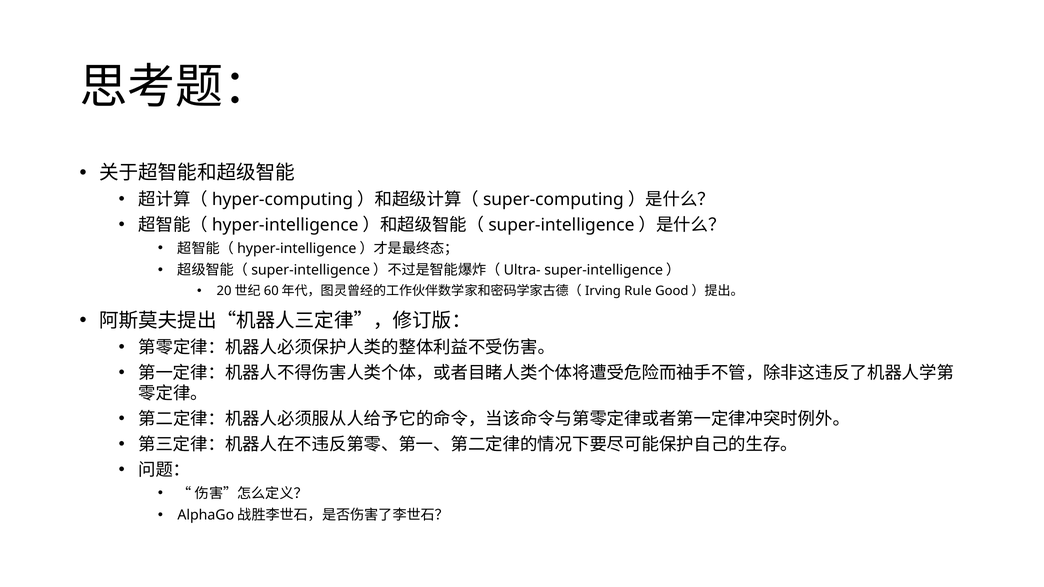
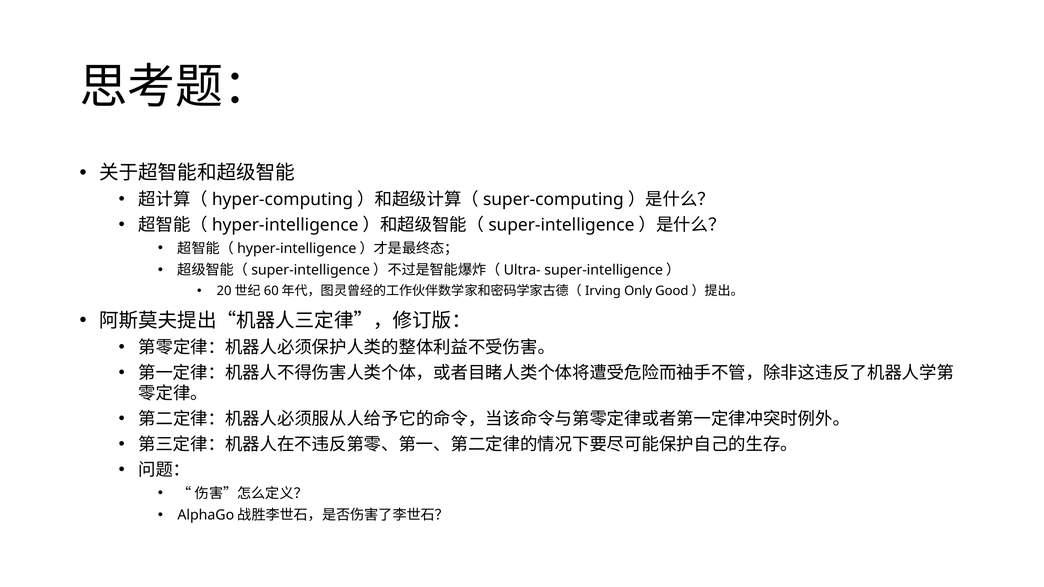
Rule: Rule -> Only (638, 291)
